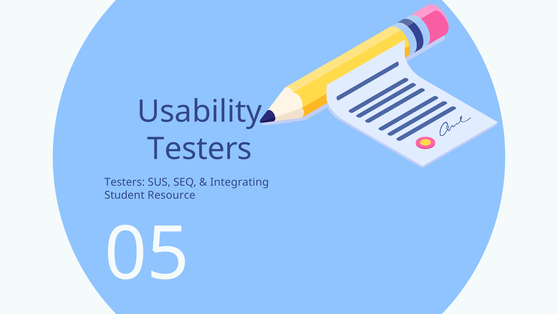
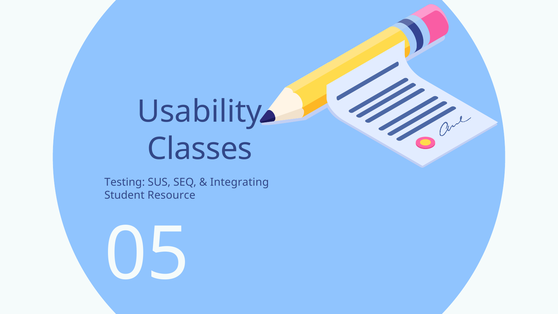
Testers: Testers -> Classes (200, 149)
Testers: Testers -> Testing (125, 182)
